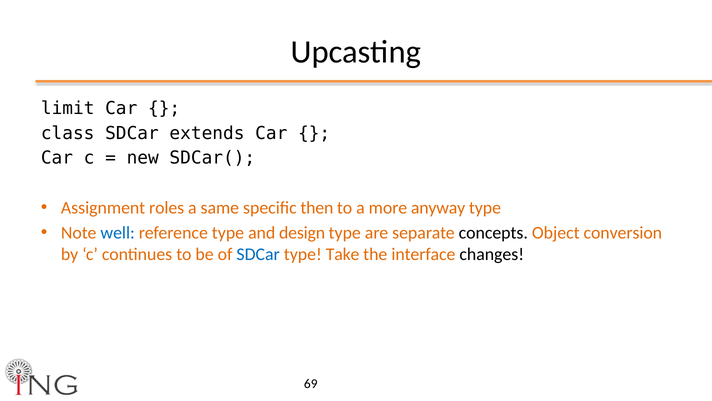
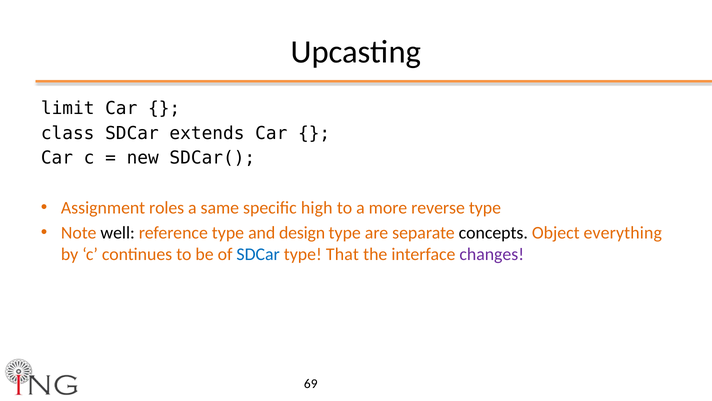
then: then -> high (317, 208)
anyway: anyway -> reverse (438, 208)
well colour: blue -> black (118, 233)
conversion: conversion -> everything (623, 233)
Take: Take -> That (342, 254)
changes colour: black -> purple (492, 254)
